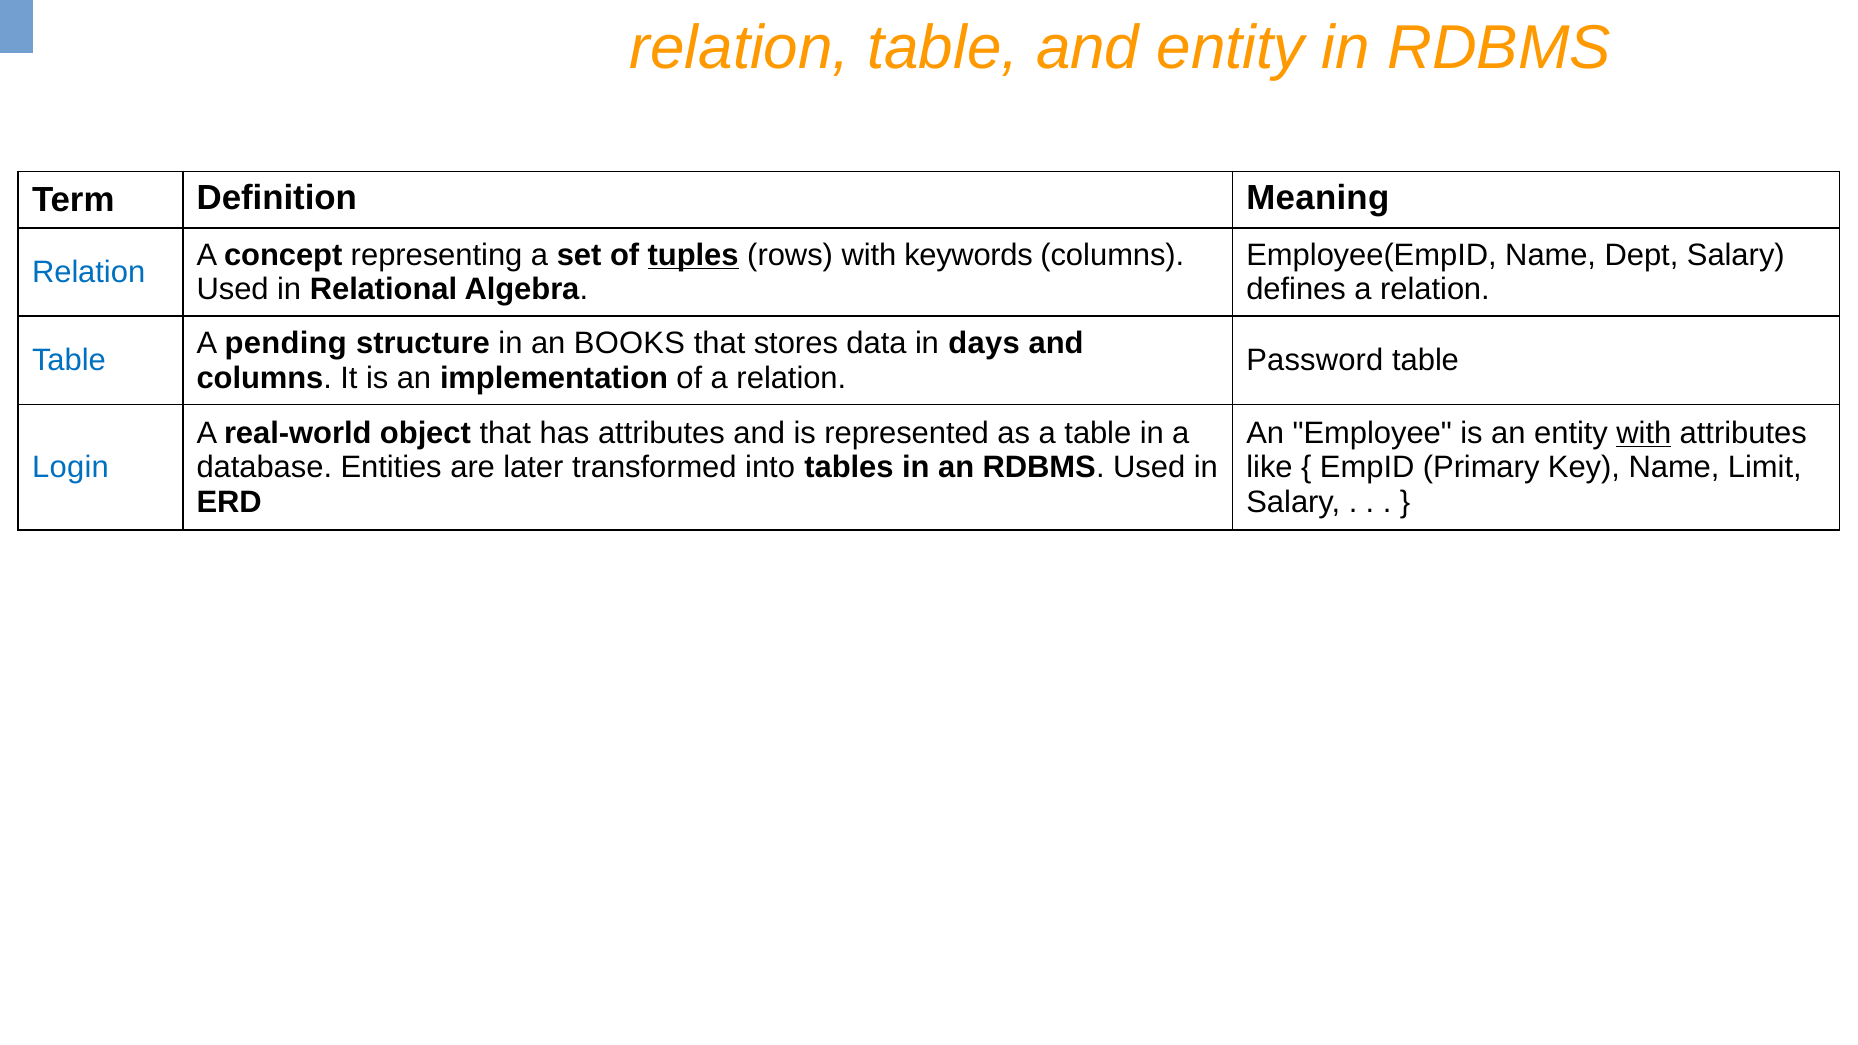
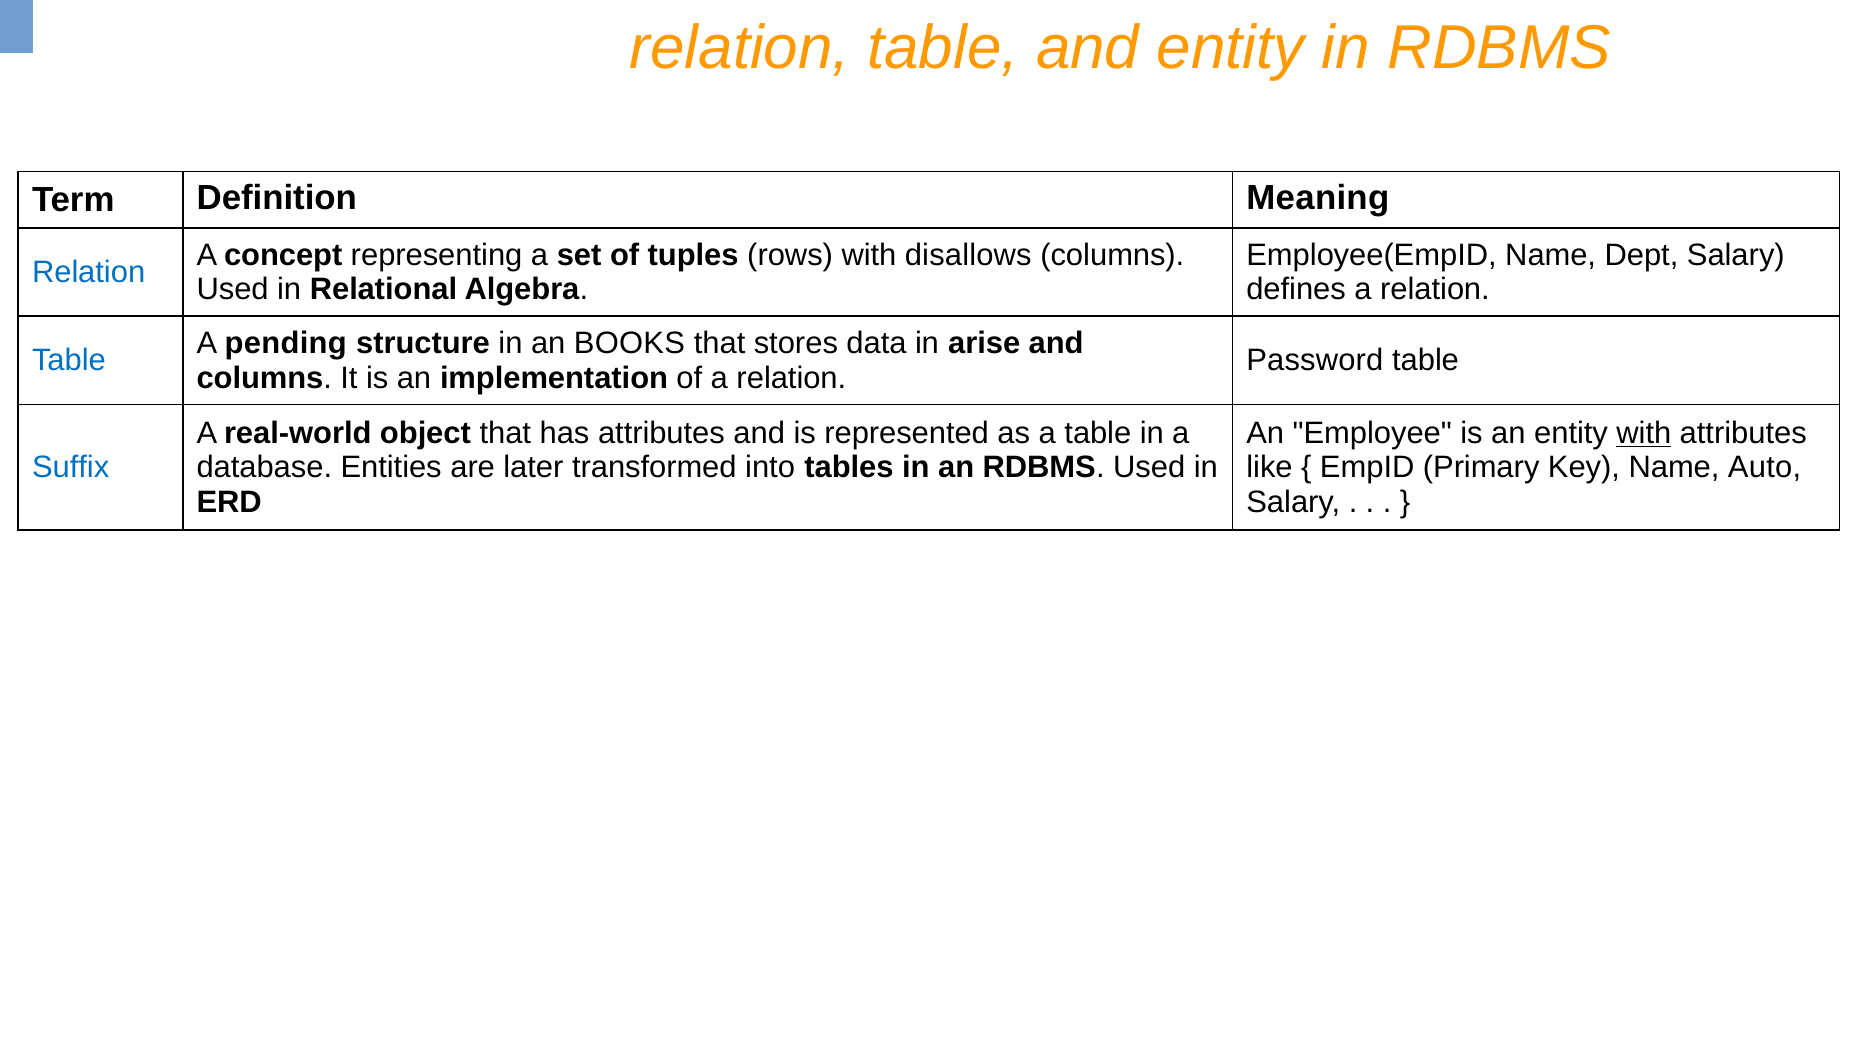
tuples underline: present -> none (693, 255)
keywords: keywords -> disallows (968, 255)
days: days -> arise (984, 344)
Login: Login -> Suffix (71, 468)
Limit: Limit -> Auto (1765, 468)
